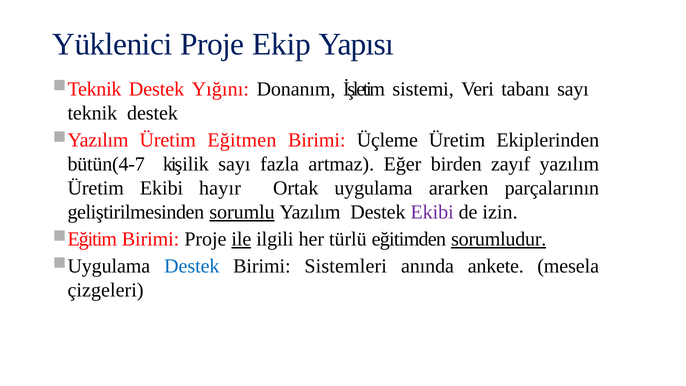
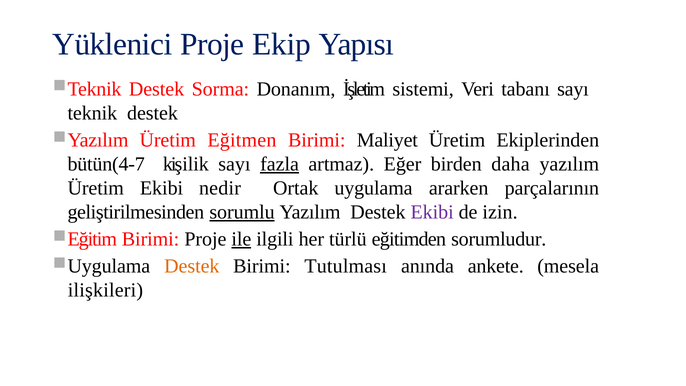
Yığını: Yığını -> Sorma (220, 89)
Üçleme: Üçleme -> Maliyet (387, 140)
fazla underline: none -> present (280, 164)
zayıf: zayıf -> daha (510, 164)
hayır: hayır -> nedir (220, 188)
sorumludur underline: present -> none (499, 239)
Destek colour: blue -> orange (192, 266)
Sistemleri: Sistemleri -> Tutulması (346, 266)
çizgeleri: çizgeleri -> ilişkileri (105, 290)
